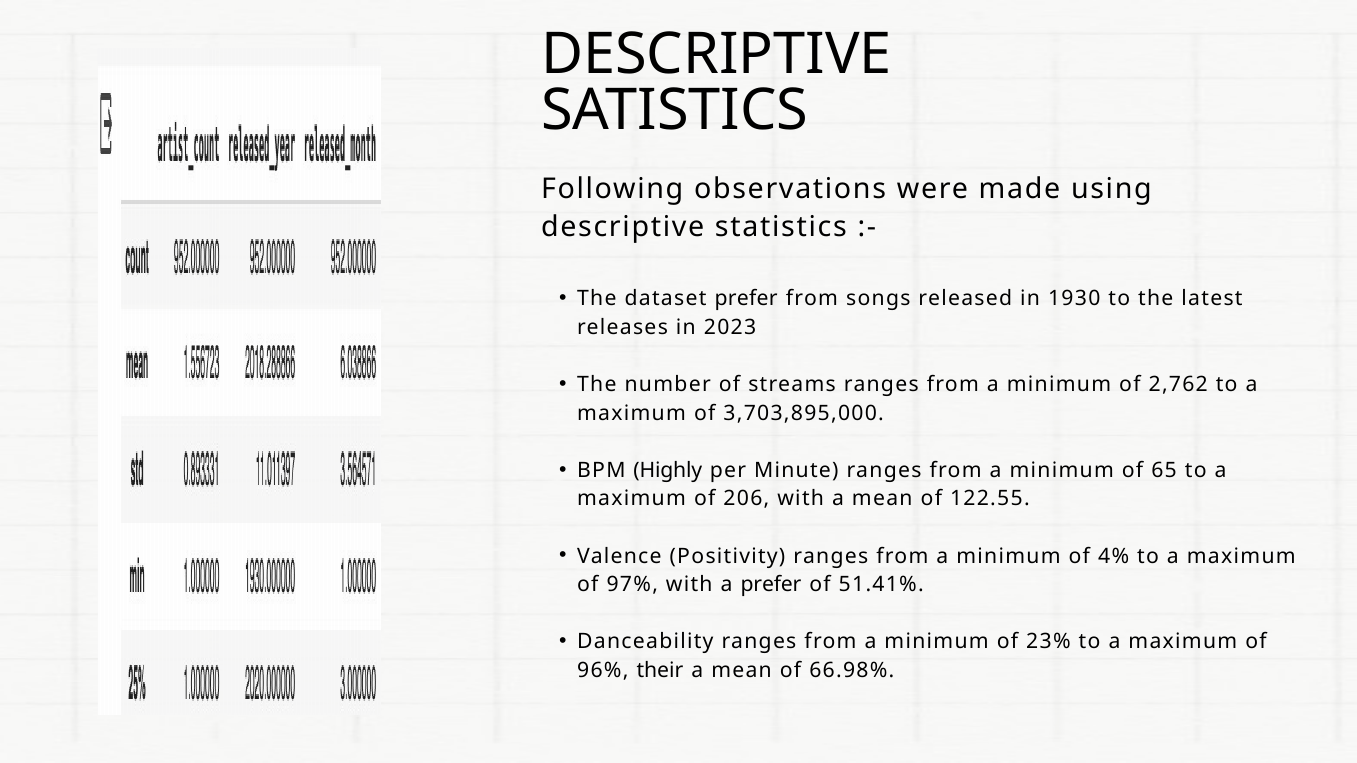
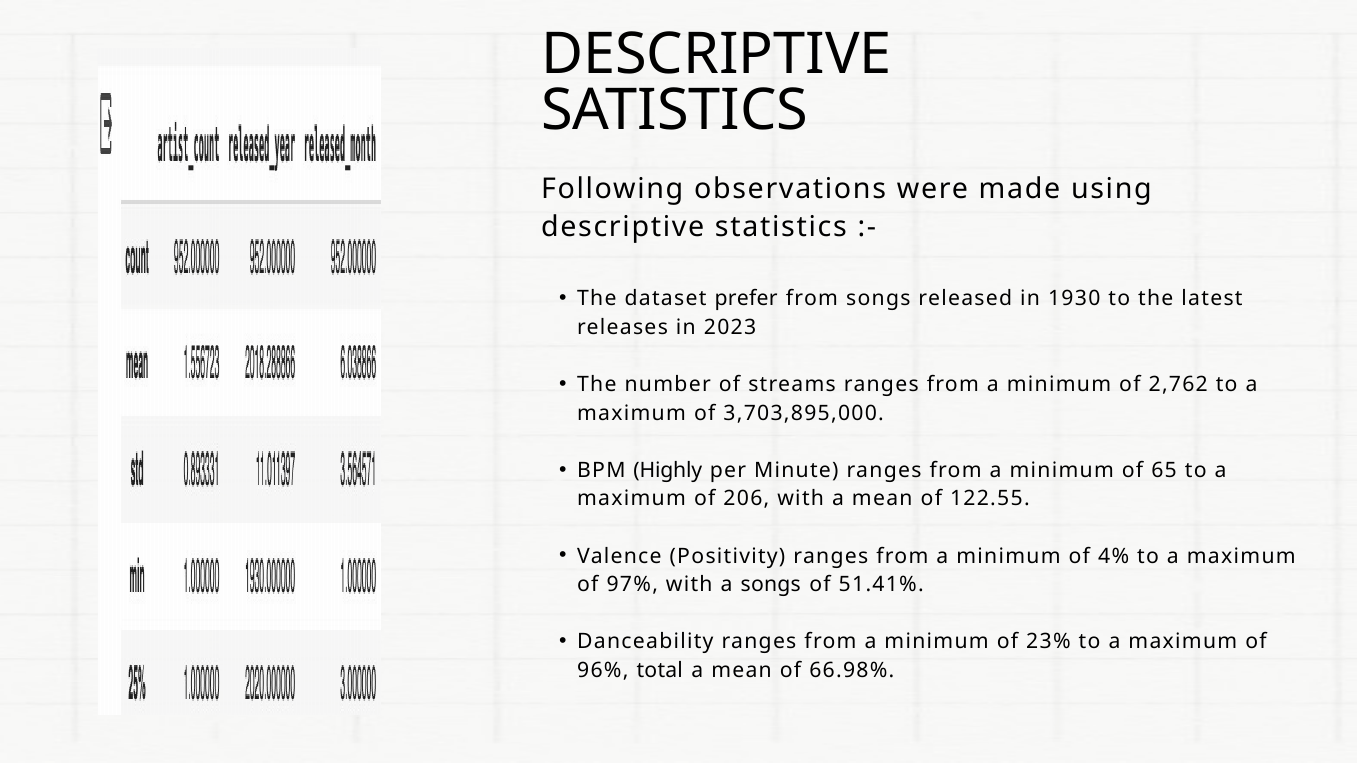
a prefer: prefer -> songs (771, 585)
their: their -> total (660, 671)
